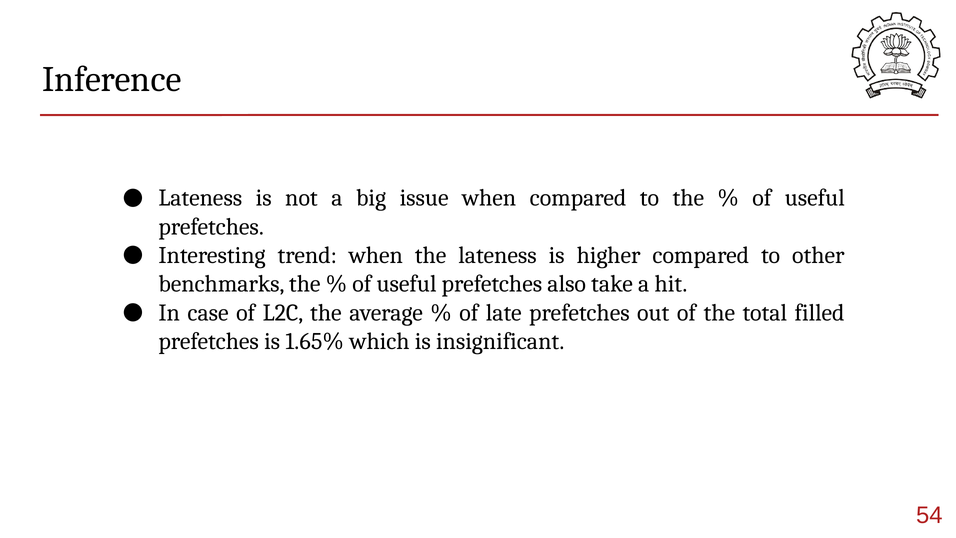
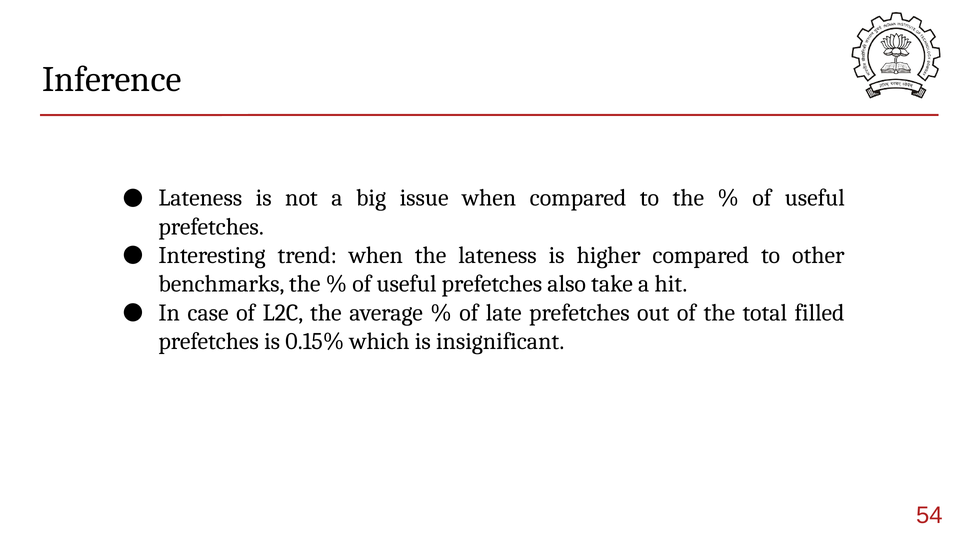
1.65%: 1.65% -> 0.15% (315, 341)
